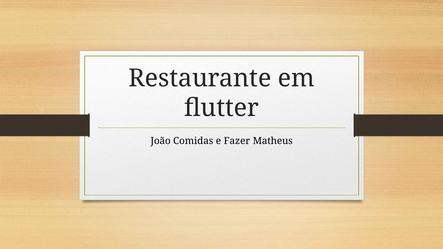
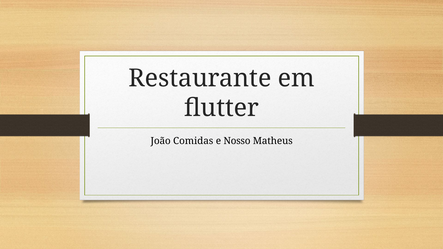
Fazer: Fazer -> Nosso (237, 141)
